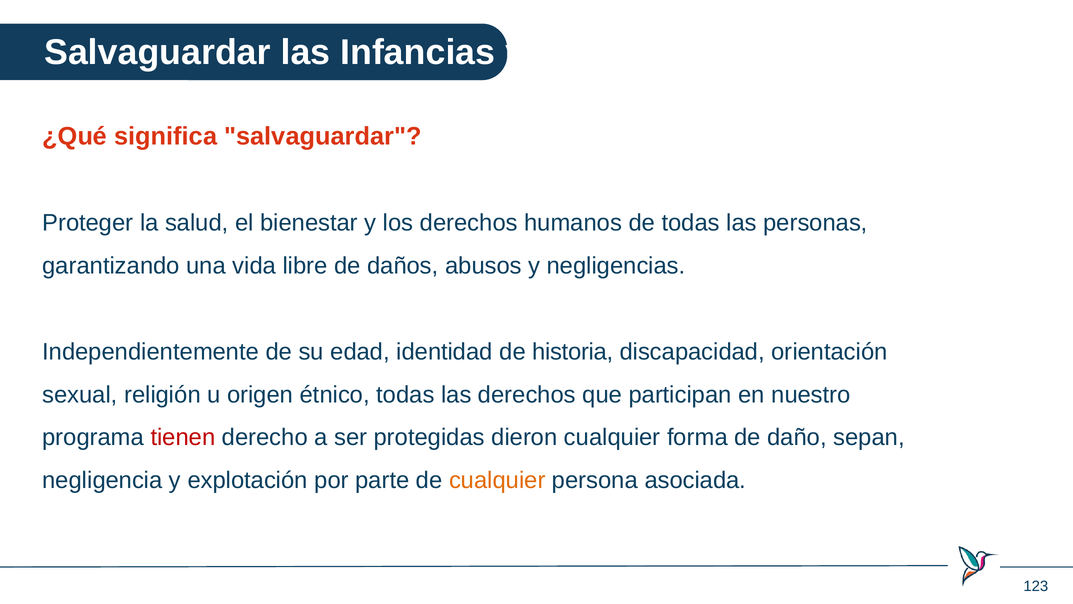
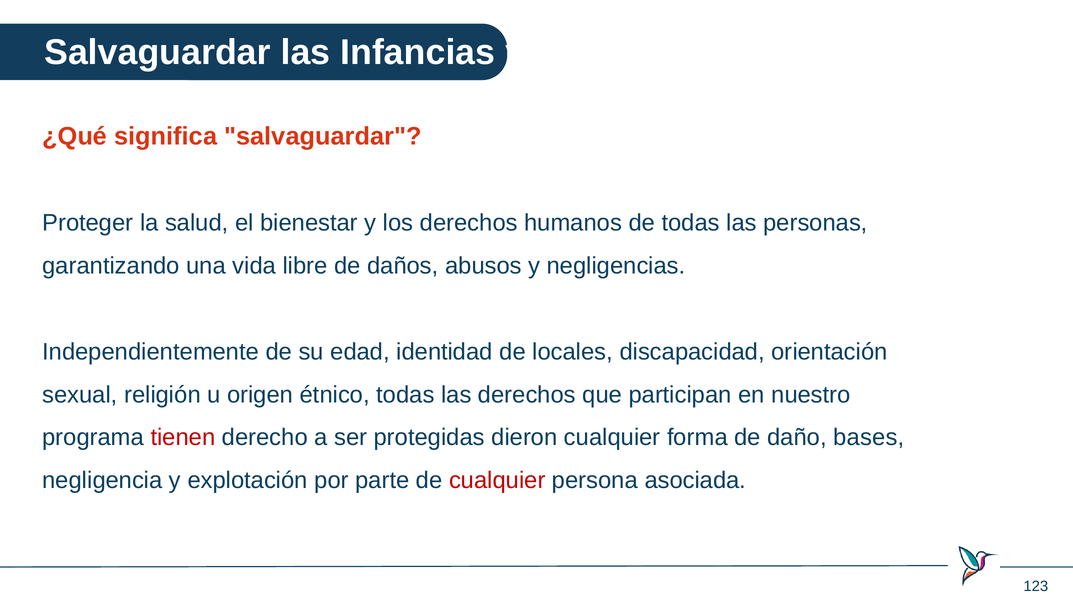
historia: historia -> locales (573, 352)
sepan: sepan -> bases (869, 437)
cualquier colour: orange -> red (497, 480)
